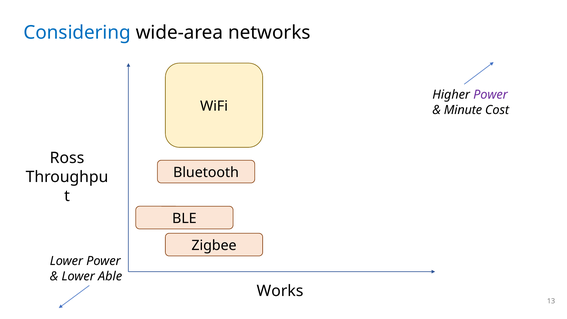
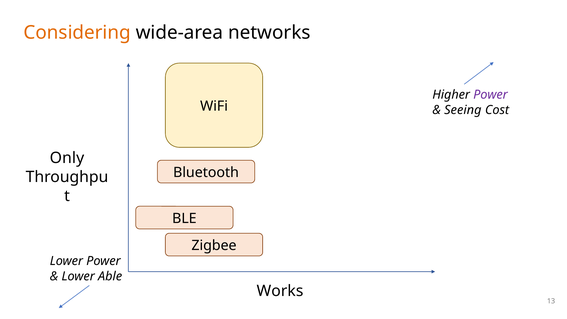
Considering colour: blue -> orange (77, 33)
Minute: Minute -> Seeing (463, 110)
Ross: Ross -> Only (67, 158)
